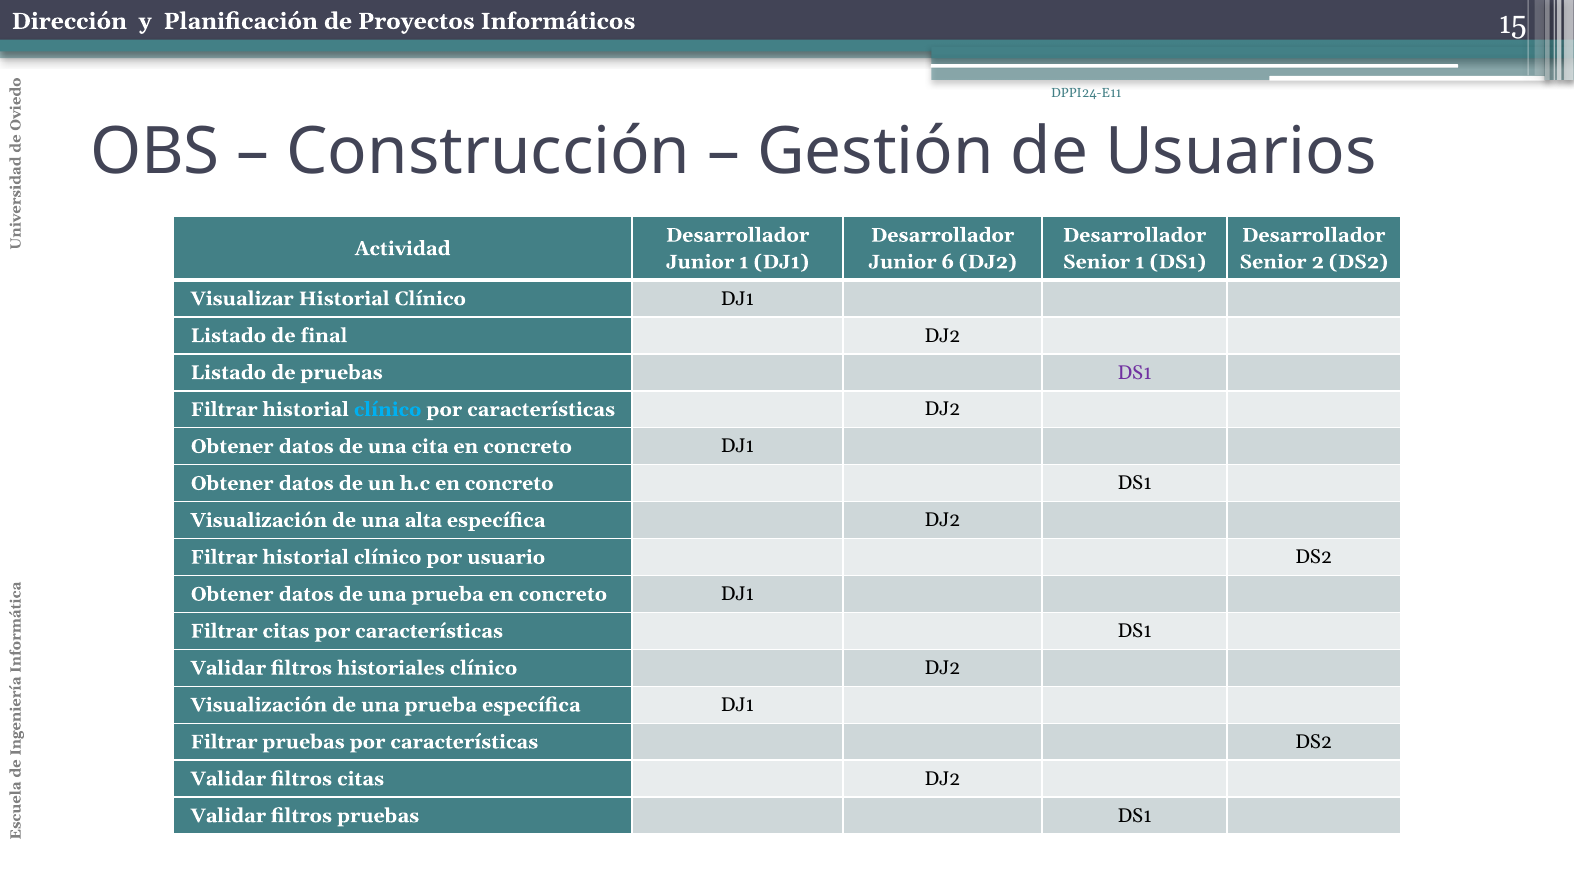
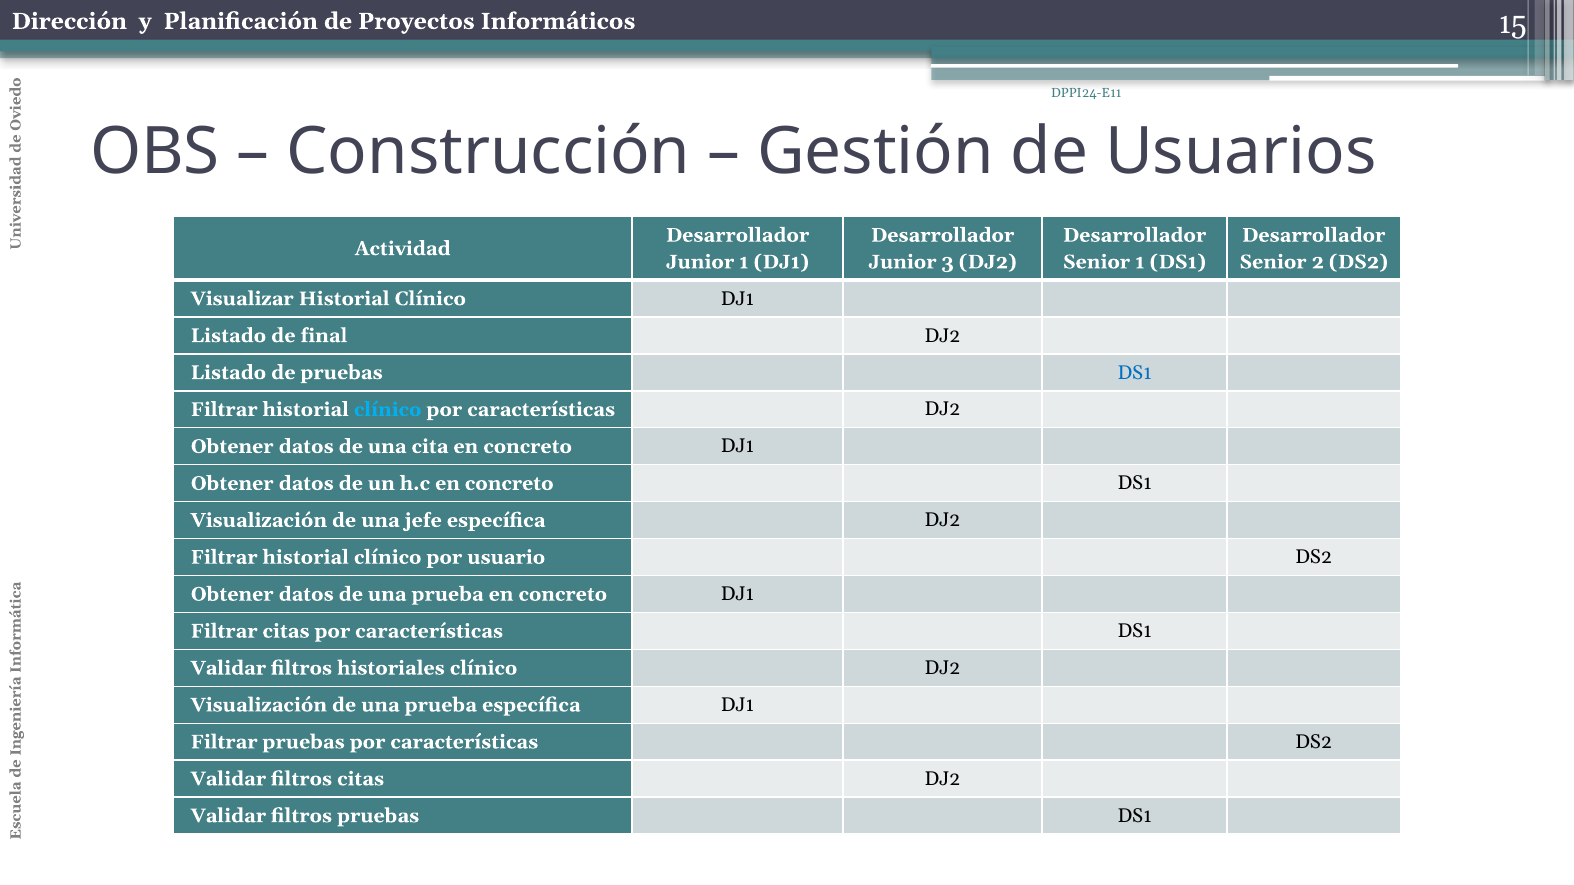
6: 6 -> 3 (948, 262)
DS1 colour: purple -> blue (1135, 373)
alta: alta -> jefe (423, 521)
